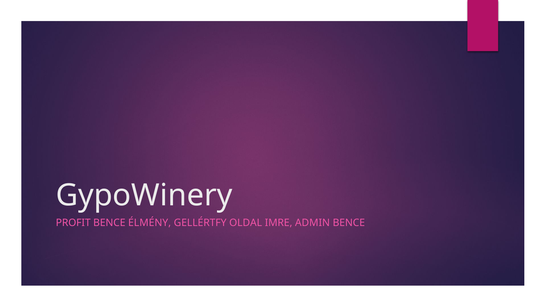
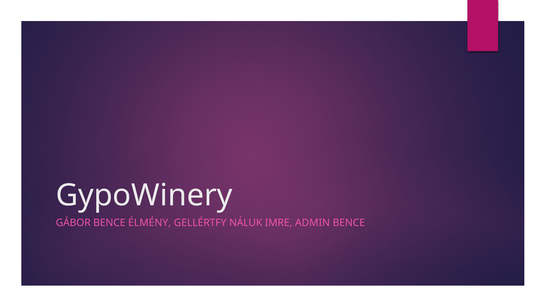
PROFIT: PROFIT -> GÁBOR (73, 223)
OLDAL: OLDAL -> NÁLUK (246, 223)
